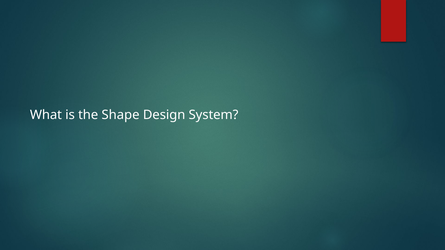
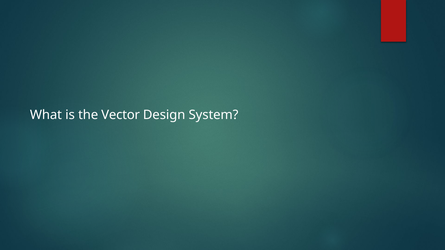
Shape: Shape -> Vector (121, 115)
